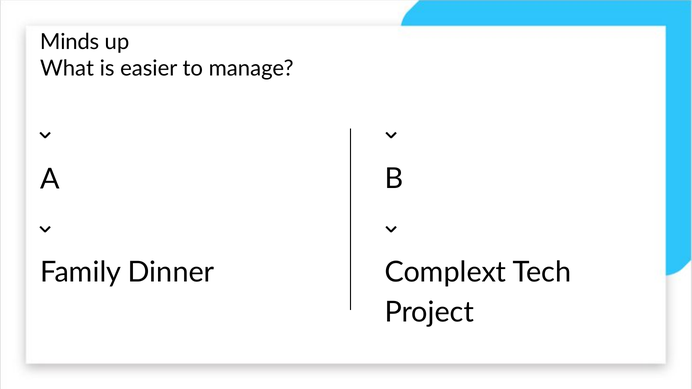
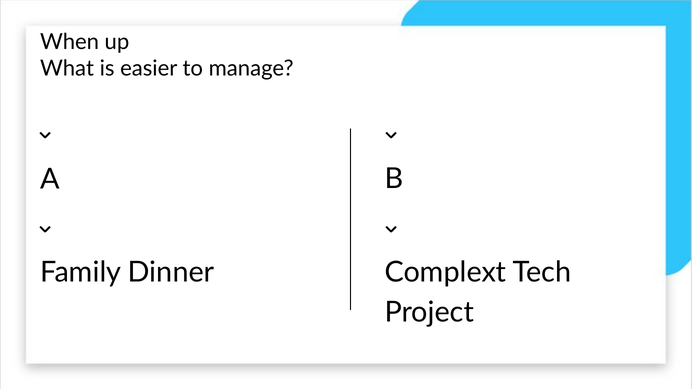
Minds: Minds -> When (70, 42)
